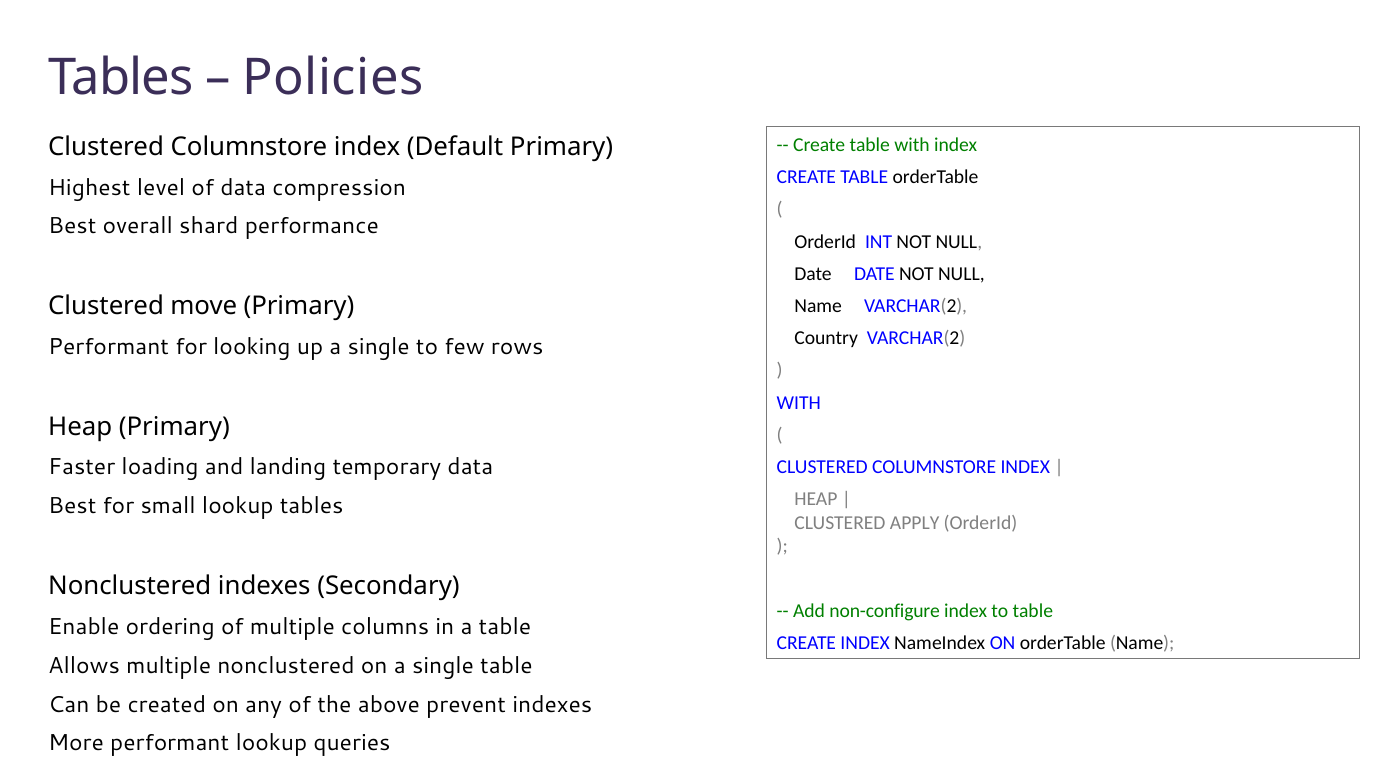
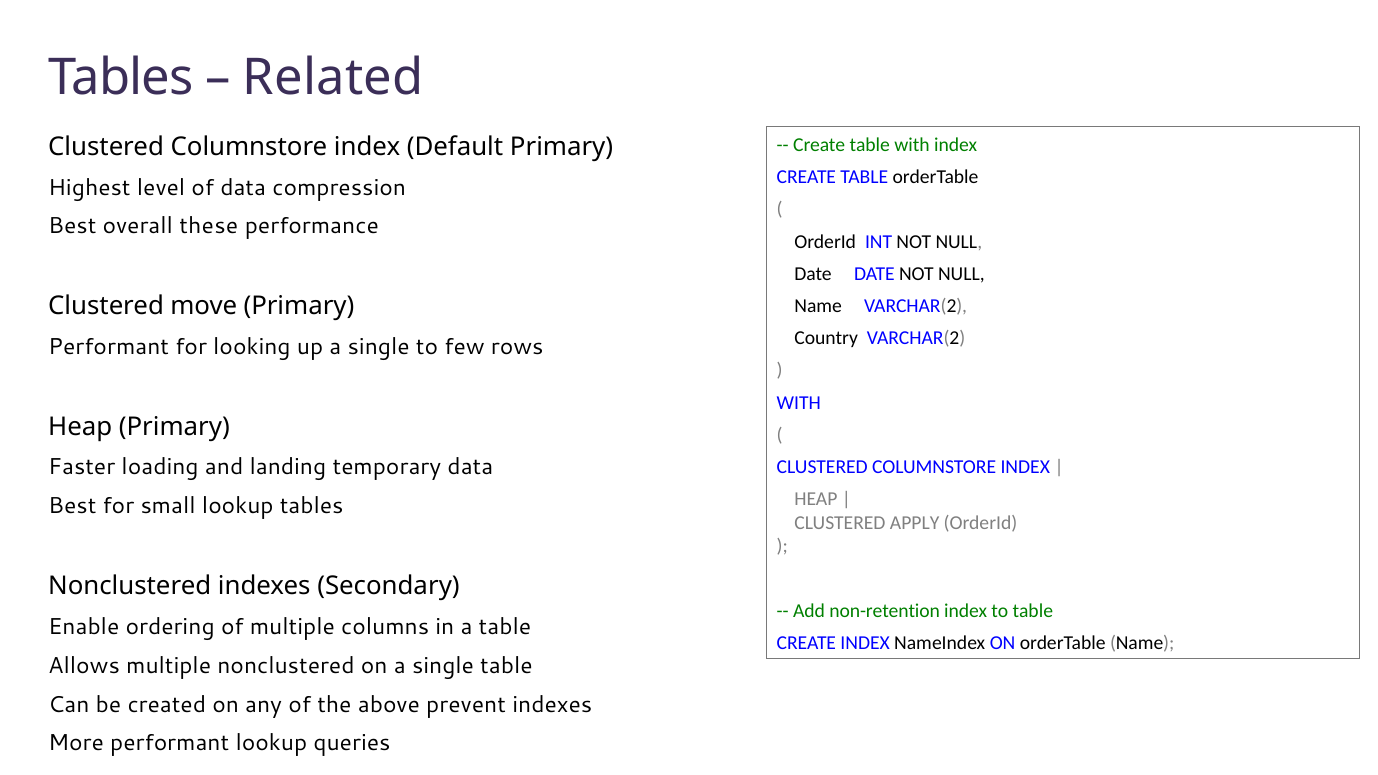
Policies: Policies -> Related (333, 78)
shard: shard -> these (209, 226)
non-configure: non-configure -> non-retention (885, 611)
